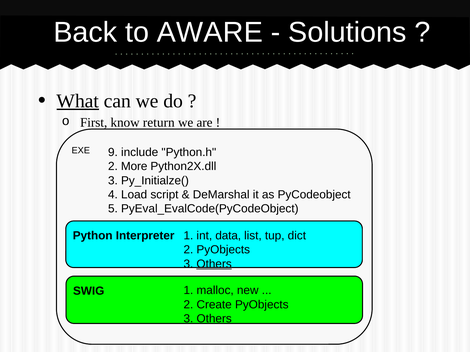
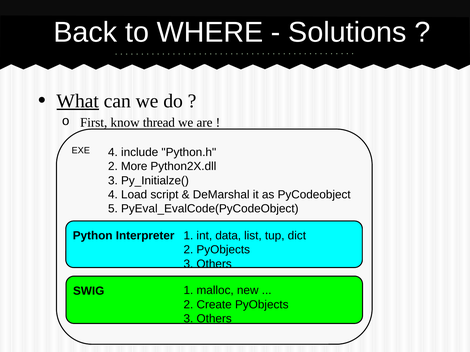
AWARE: AWARE -> WHERE (210, 32)
return: return -> thread (159, 123)
EXE 9: 9 -> 4 (113, 153)
Others underline: present -> none (214, 264)
